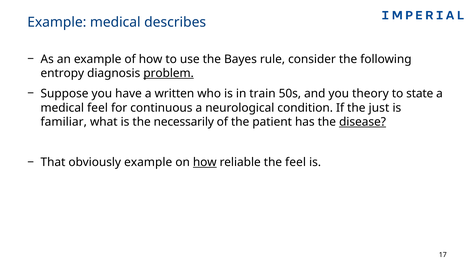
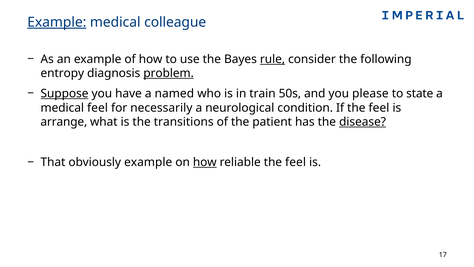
Example underline: none -> present (57, 22)
describes: describes -> colleague (175, 22)
rule underline: none -> present (272, 59)
Suppose underline: none -> present (65, 93)
written: written -> named (174, 93)
theory: theory -> please (370, 93)
continuous: continuous -> necessarily (161, 108)
If the just: just -> feel (379, 108)
familiar: familiar -> arrange (64, 122)
necessarily: necessarily -> transitions (184, 122)
